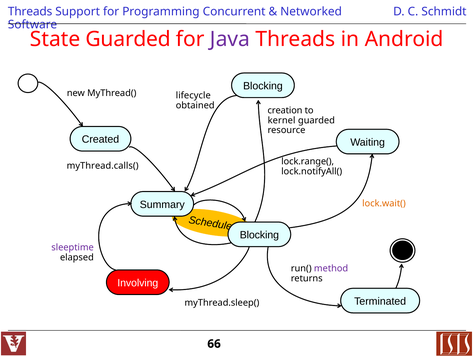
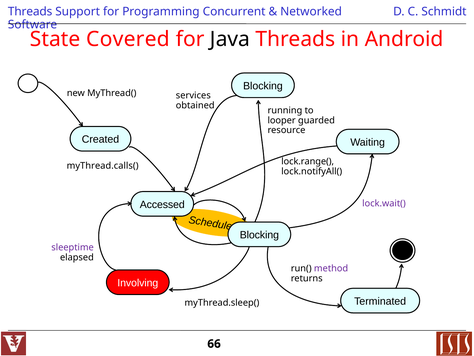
State Guarded: Guarded -> Covered (128, 39)
Java colour: purple -> black (230, 39)
lifecycle: lifecycle -> services (193, 95)
creation: creation -> running (285, 110)
kernel: kernel -> looper (282, 120)
Summary: Summary -> Accessed (162, 204)
lock.wait( colour: orange -> purple (384, 203)
